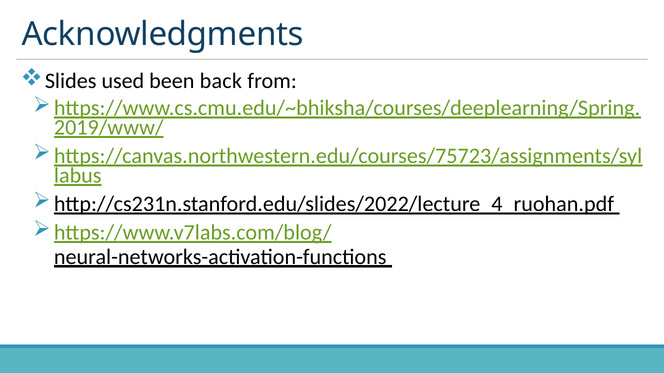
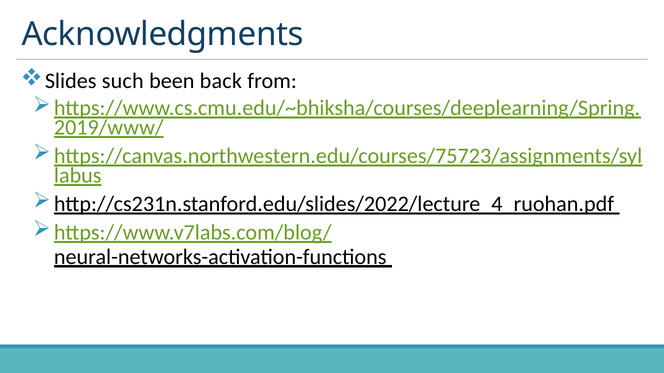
used: used -> such (123, 81)
